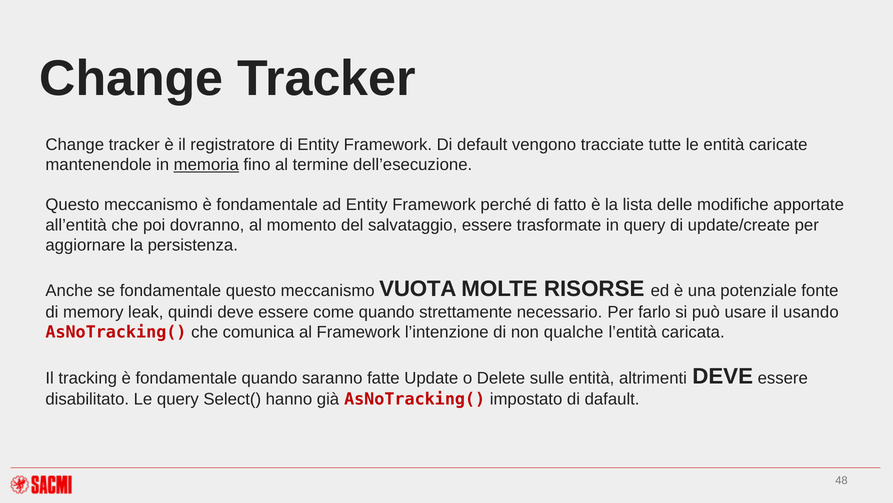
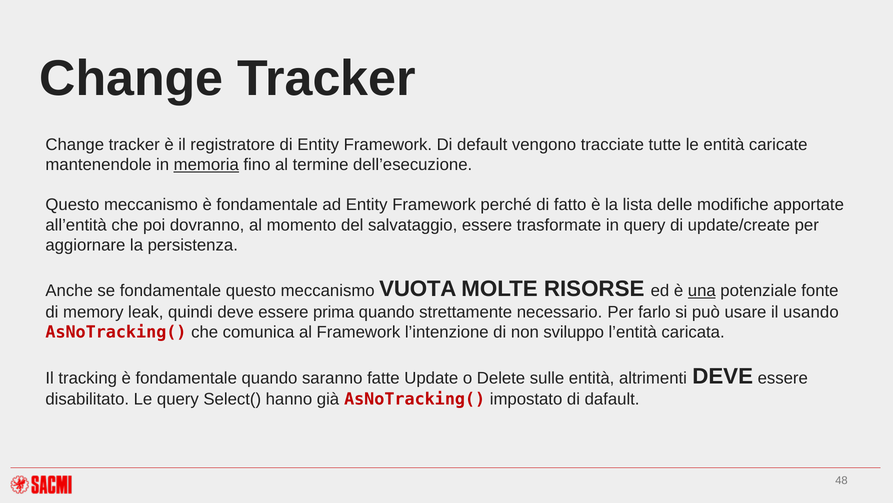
una underline: none -> present (702, 291)
come: come -> prima (334, 312)
qualche: qualche -> sviluppo (574, 332)
